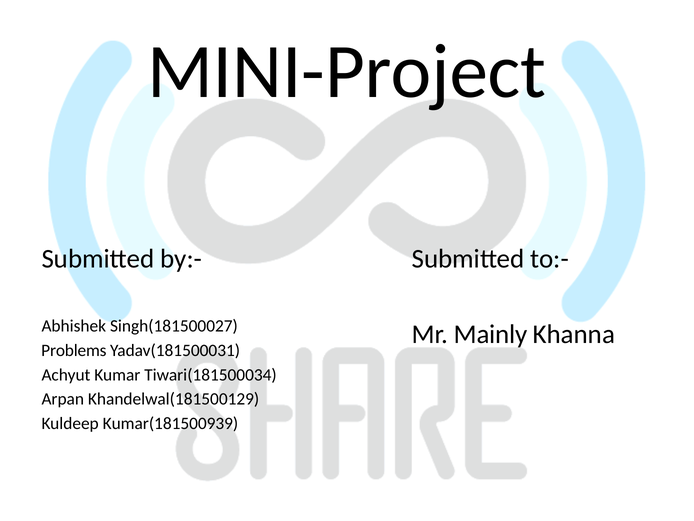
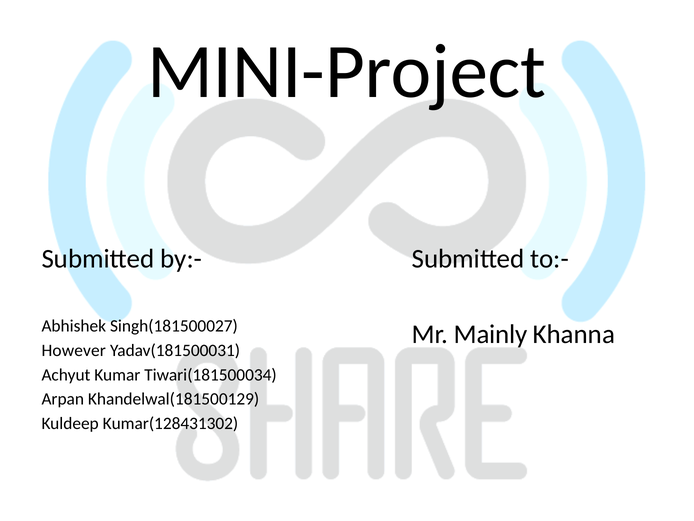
Problems: Problems -> However (74, 350)
Kumar(181500939: Kumar(181500939 -> Kumar(128431302 (170, 423)
